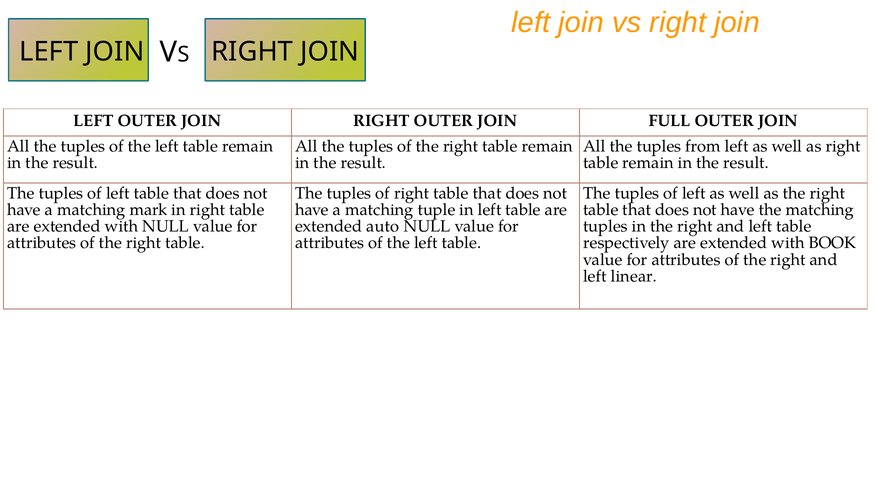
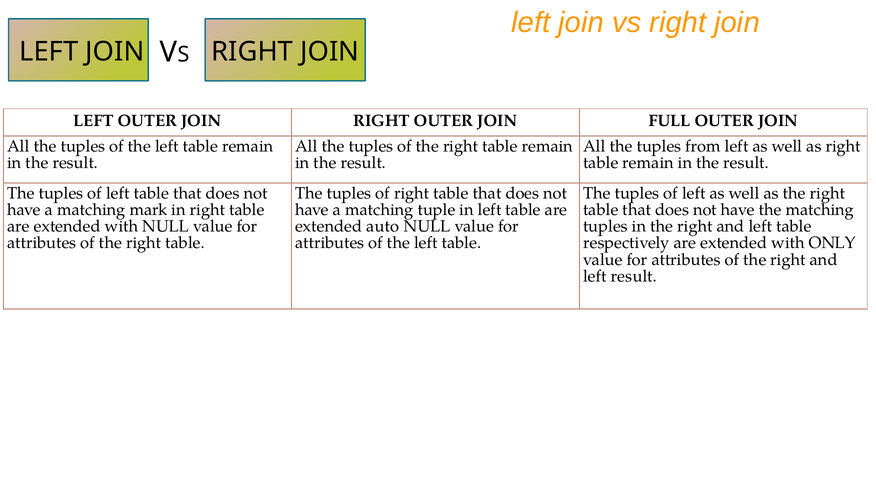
BOOK: BOOK -> ONLY (832, 243)
left linear: linear -> result (634, 276)
